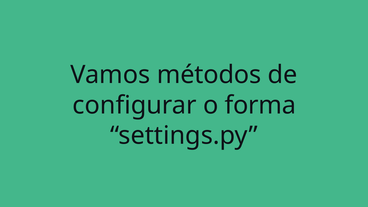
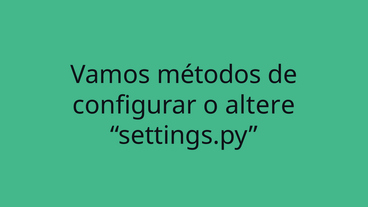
forma: forma -> altere (260, 105)
